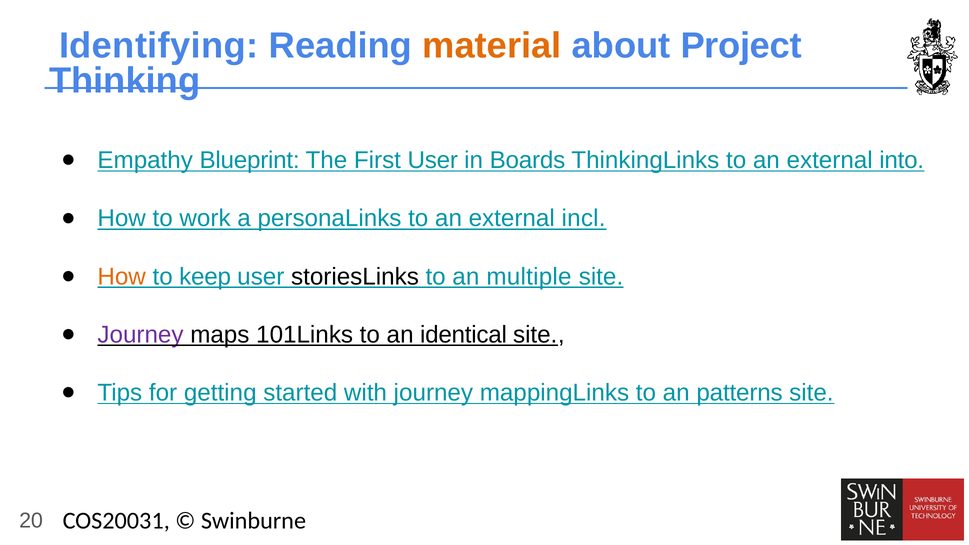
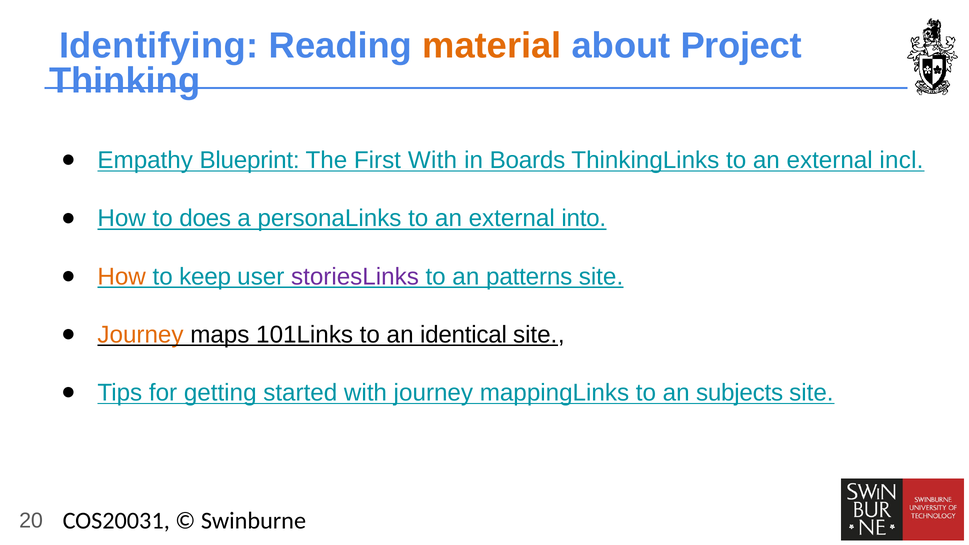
First User: User -> With (433, 160)
into: into -> incl (901, 160)
work: work -> does (205, 218)
incl: incl -> into (584, 218)
storiesLinks colour: black -> purple (355, 277)
multiple: multiple -> patterns (529, 277)
Journey colour: purple -> orange (141, 335)
patterns: patterns -> subjects (740, 393)
